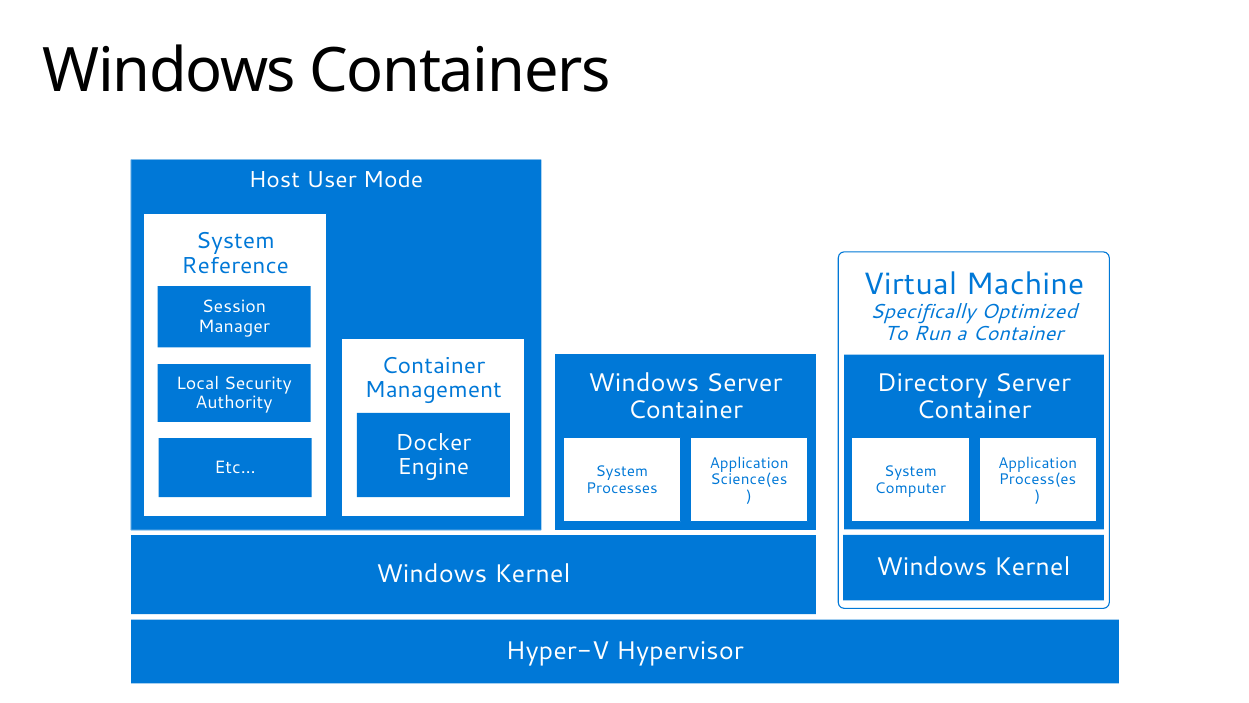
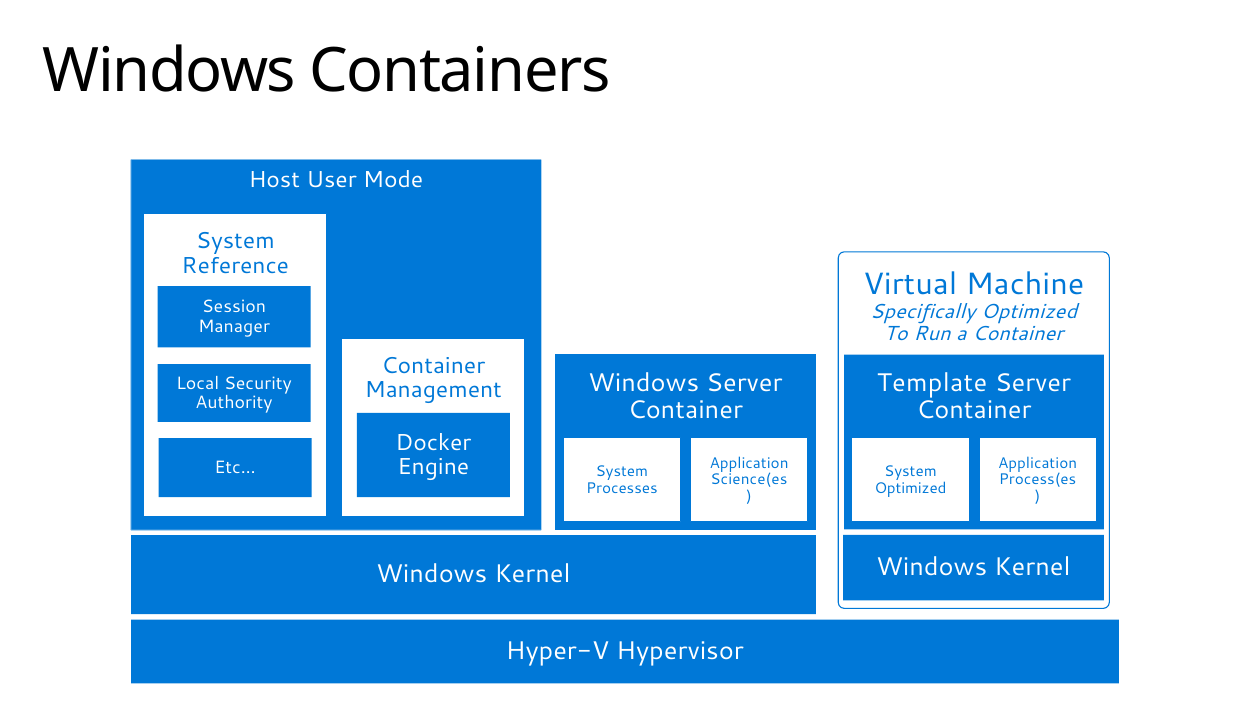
Directory: Directory -> Template (932, 383)
Computer: Computer -> Optimized (911, 488)
